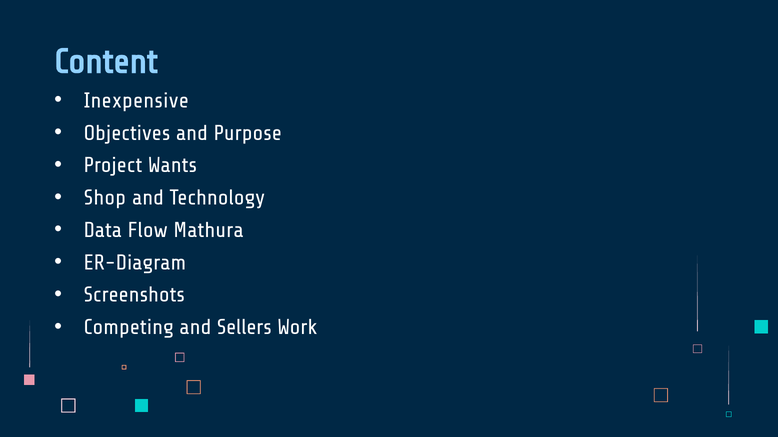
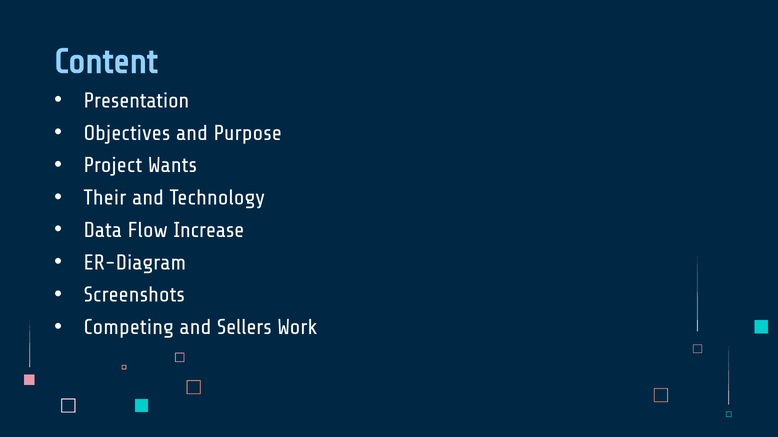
Inexpensive: Inexpensive -> Presentation (136, 101)
Shop: Shop -> Their (105, 198)
Mathura: Mathura -> Increase (209, 230)
